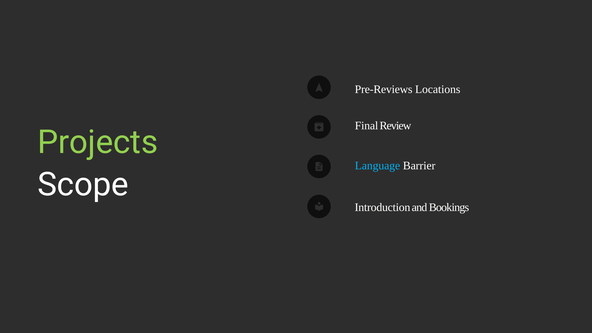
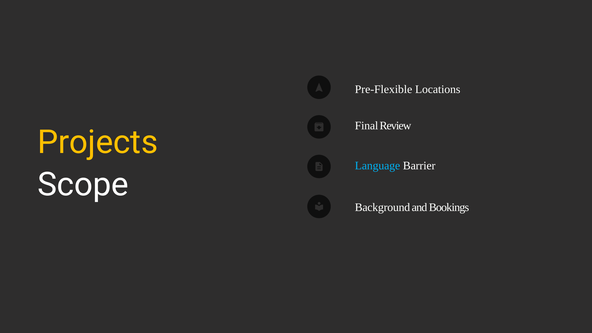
Pre-Reviews: Pre-Reviews -> Pre-Flexible (384, 89)
Projects colour: light green -> yellow (98, 142)
Introduction: Introduction -> Background (382, 207)
